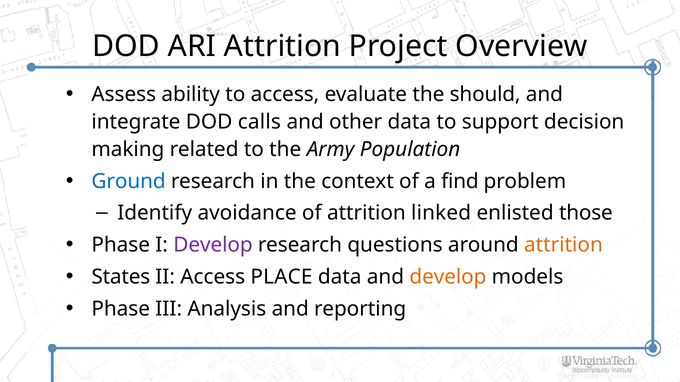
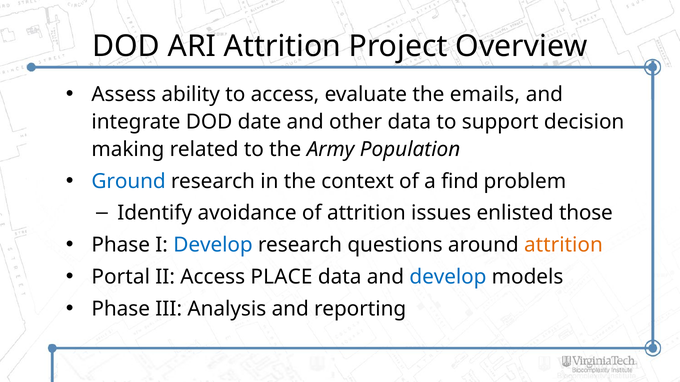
should: should -> emails (485, 95)
calls: calls -> date (259, 122)
linked: linked -> issues (441, 213)
Develop colour: purple -> blue (213, 245)
States: States -> Portal (121, 277)
develop colour: orange -> blue (448, 277)
